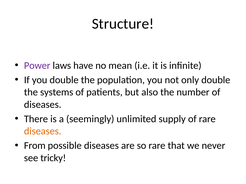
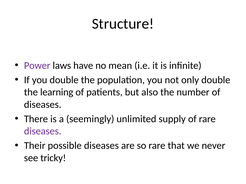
systems: systems -> learning (57, 92)
diseases colour: orange -> purple (43, 132)
From: From -> Their (35, 146)
